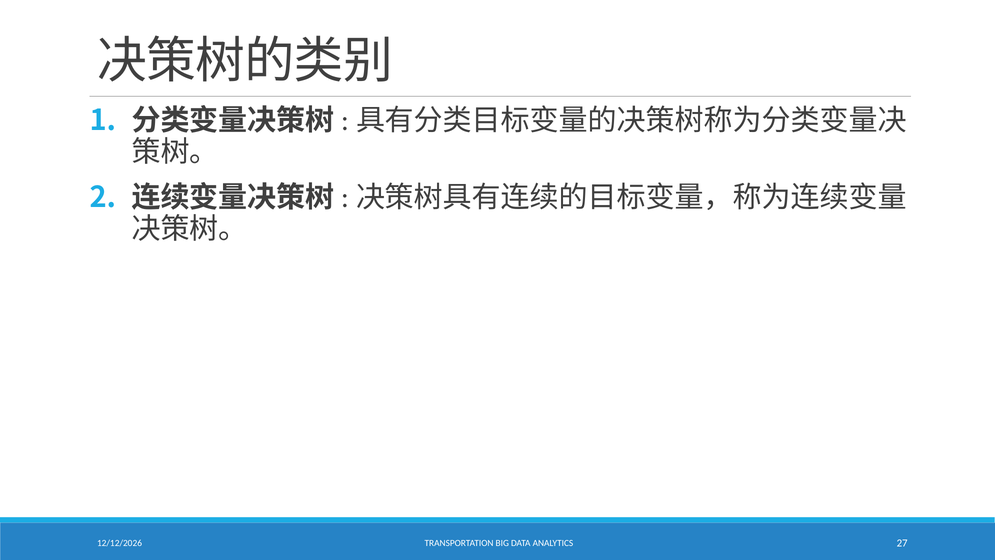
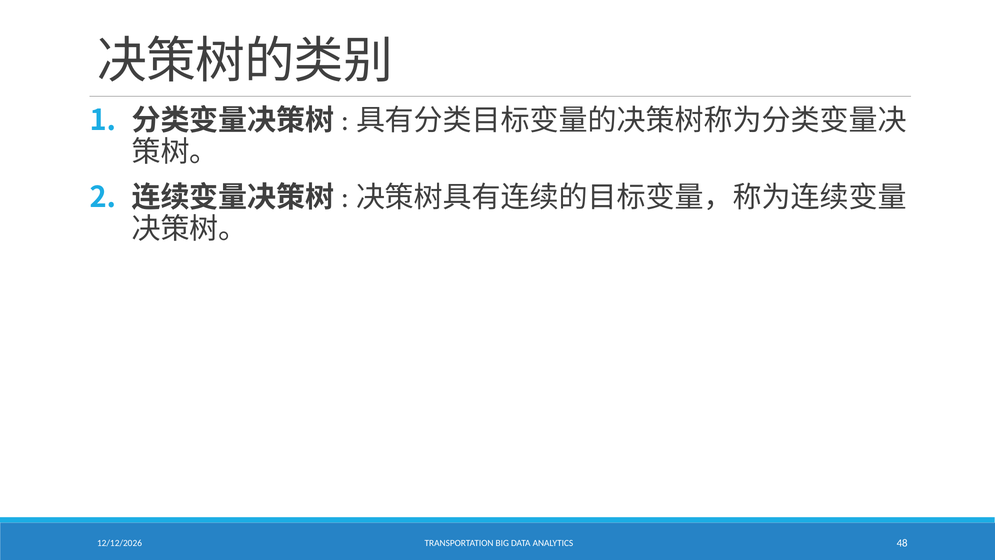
27: 27 -> 48 (902, 543)
